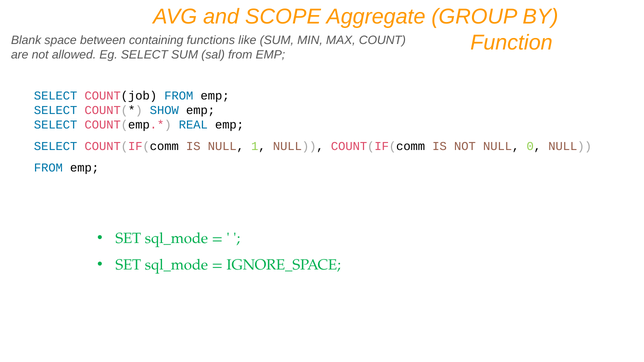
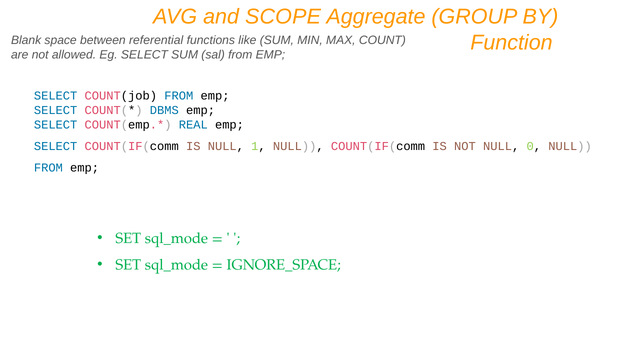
containing: containing -> referential (156, 40)
SHOW: SHOW -> DBMS (164, 110)
